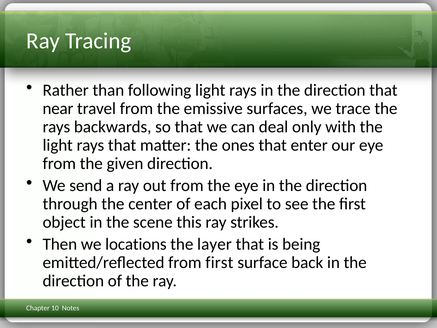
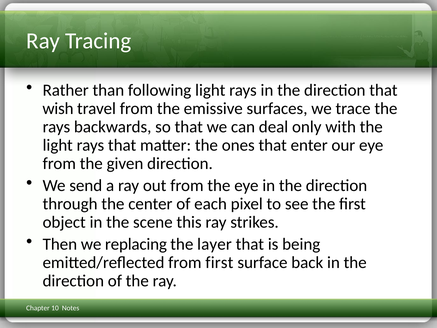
near: near -> wish (58, 108)
locations: locations -> replacing (136, 244)
